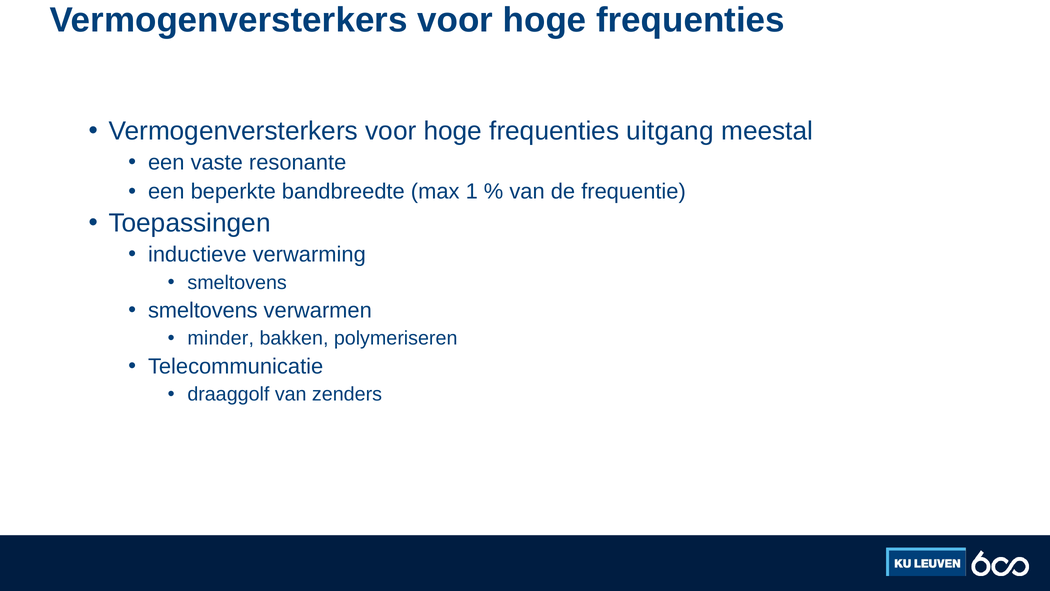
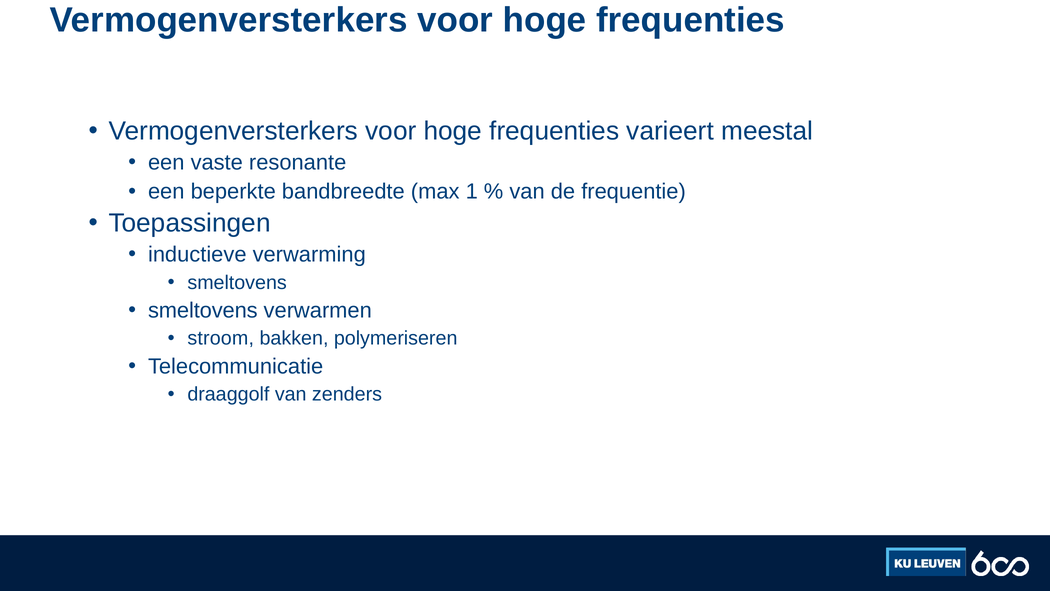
uitgang: uitgang -> varieert (670, 131)
minder: minder -> stroom (221, 338)
